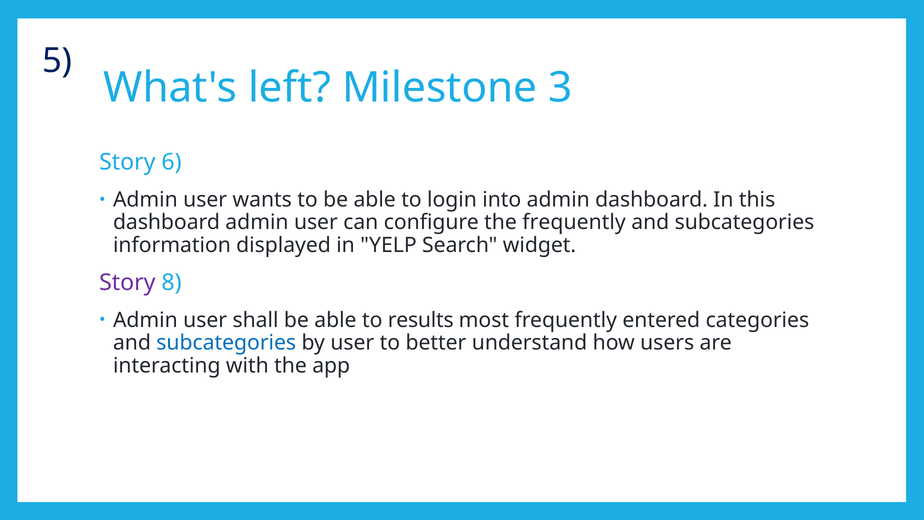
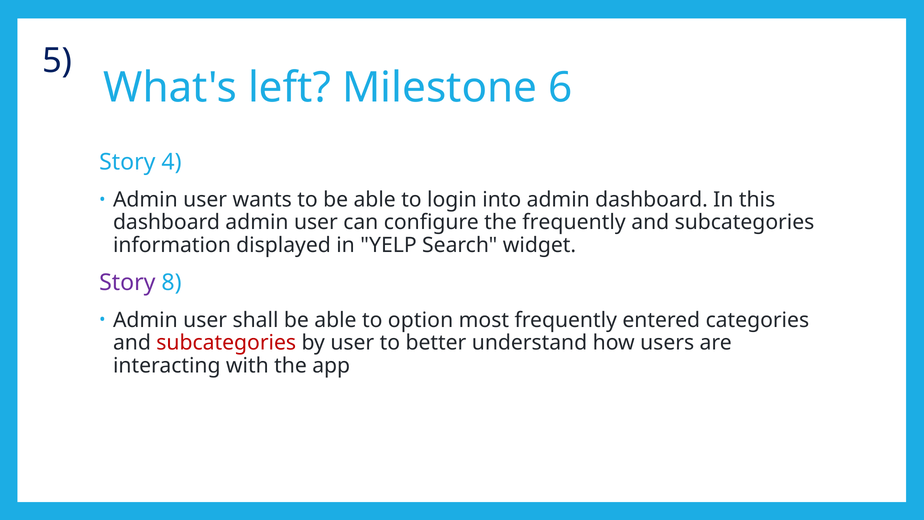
3: 3 -> 6 (560, 88)
6: 6 -> 4 (172, 162)
results: results -> option (421, 320)
subcategories colour: blue -> red (226, 343)
